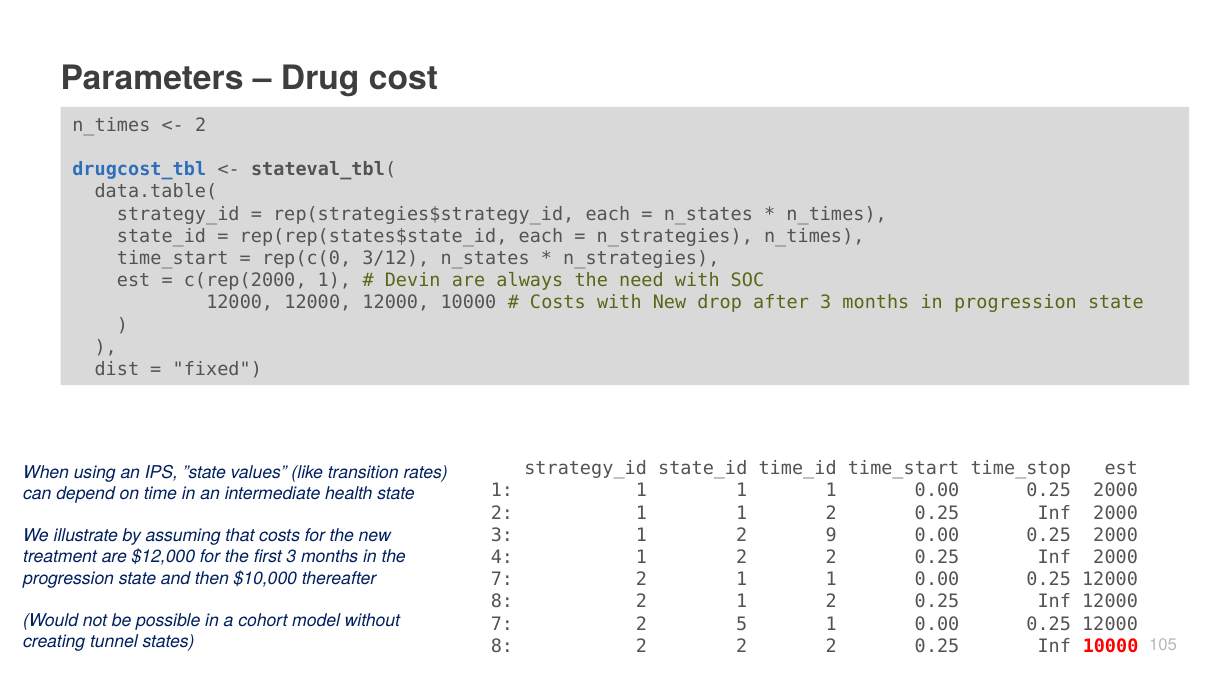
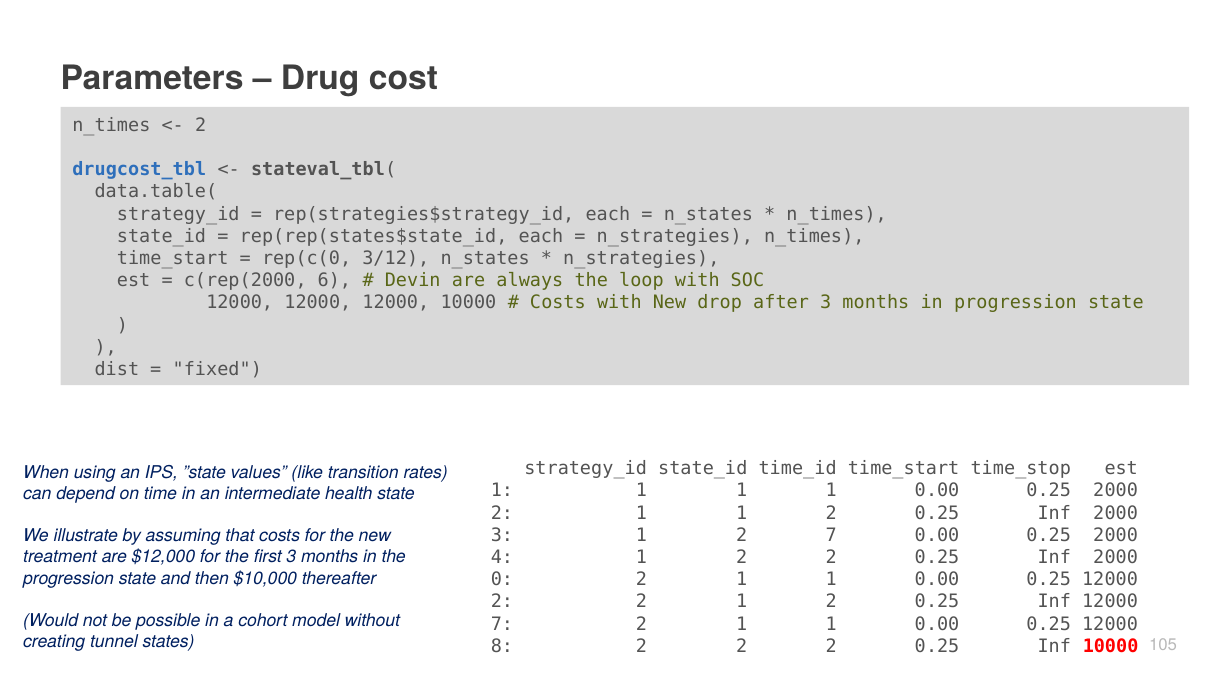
c(rep(2000 1: 1 -> 6 (334, 280)
need: need -> loop (641, 280)
2 9: 9 -> 7 (831, 535)
7: 7 -> 0 (502, 579)
8: 8 -> 2 (502, 601)
7 2 5: 5 -> 1 (742, 624)
